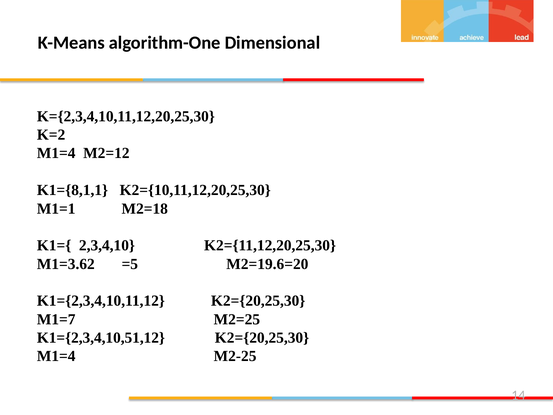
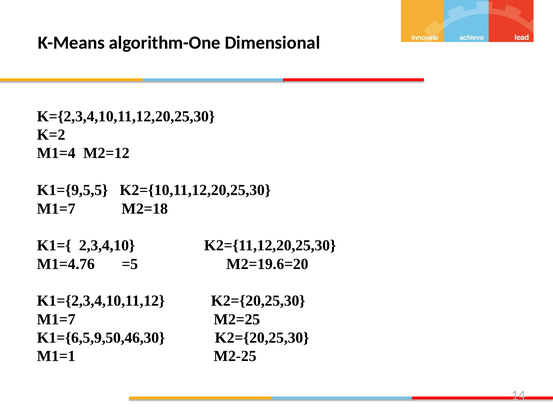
K1={8,1,1: K1={8,1,1 -> K1={9,5,5 (72, 190)
M1=1: M1=1 -> M1=7 (56, 208)
M1=3.62: M1=3.62 -> M1=4.76 (66, 264)
K1={2,3,4,10,51,12: K1={2,3,4,10,51,12 -> K1={6,5,9,50,46,30 (101, 338)
M1=4: M1=4 -> M1=1 (56, 356)
